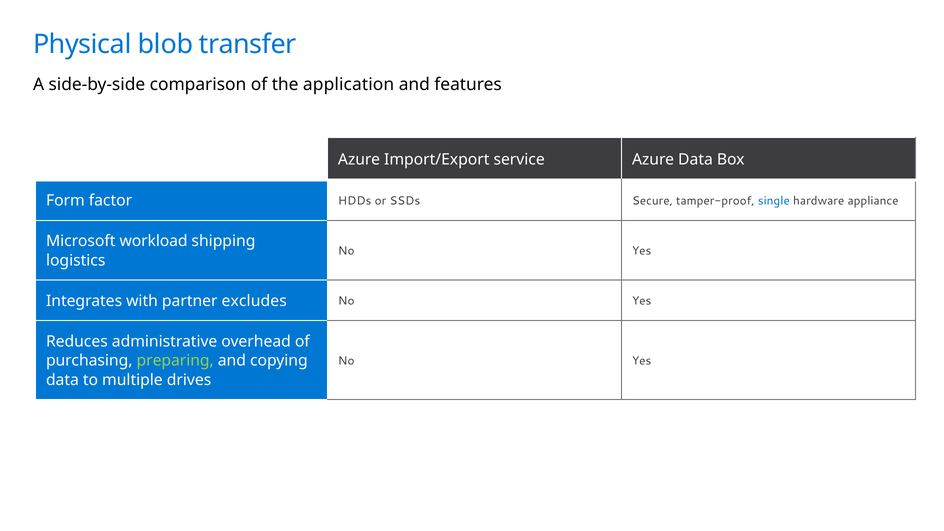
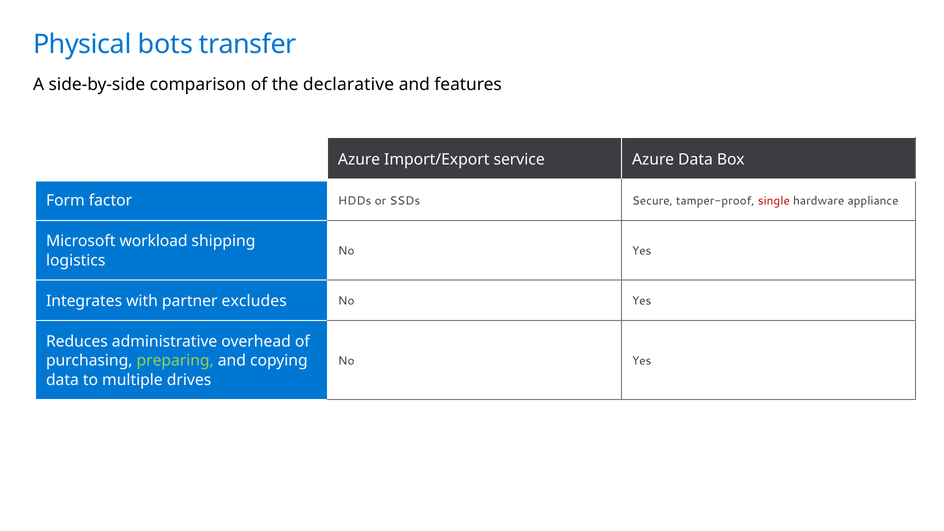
blob: blob -> bots (165, 44)
application: application -> declarative (349, 84)
single colour: blue -> red (774, 201)
